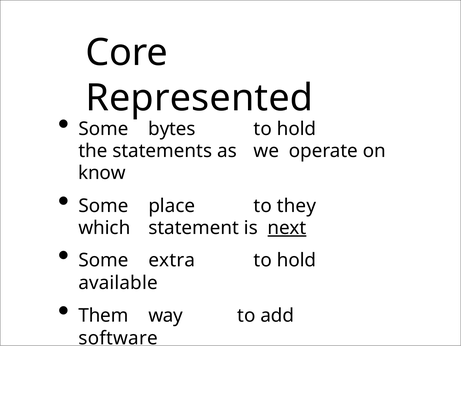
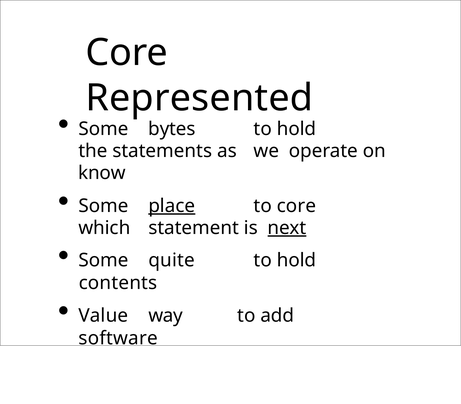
place underline: none -> present (172, 206)
to they: they -> core (296, 206)
extra: extra -> quite (172, 260)
available: available -> contents (118, 283)
Them: Them -> Value (103, 316)
